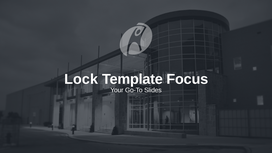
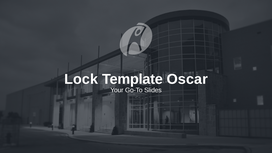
Focus: Focus -> Oscar (187, 79)
